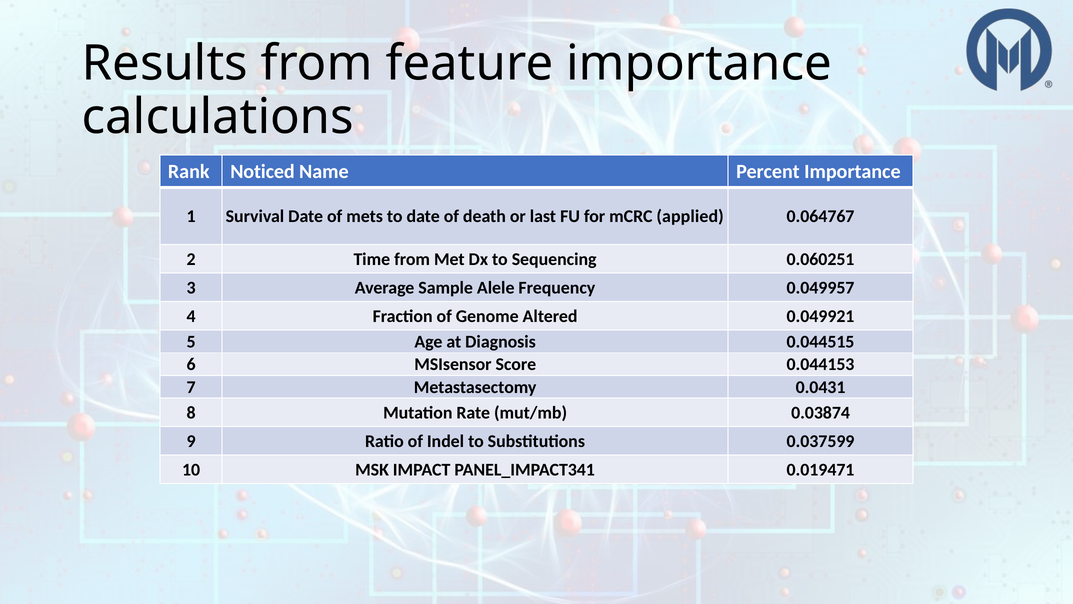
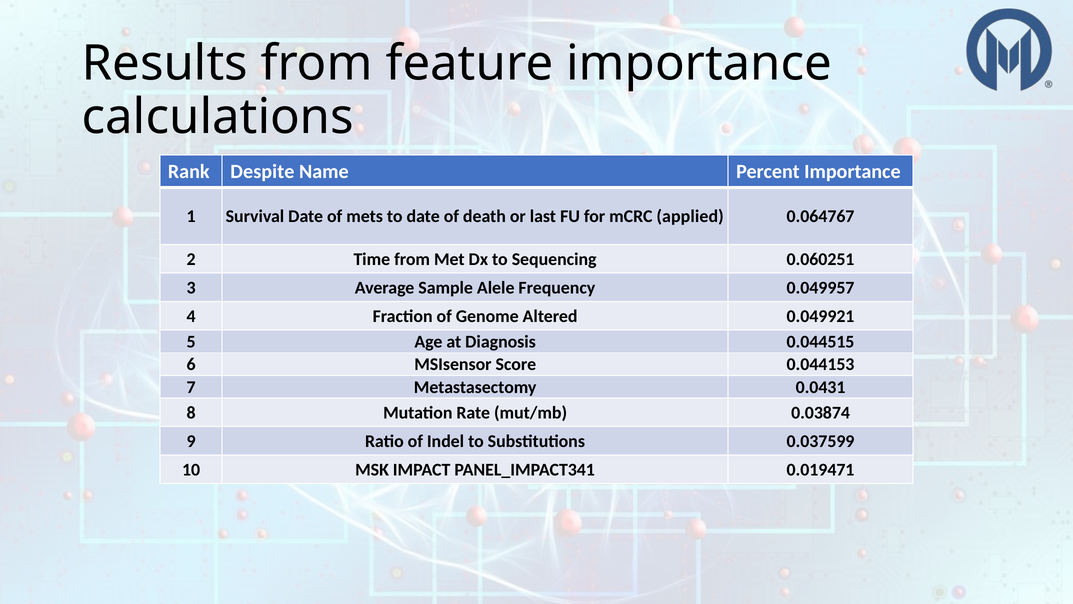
Noticed: Noticed -> Despite (262, 171)
